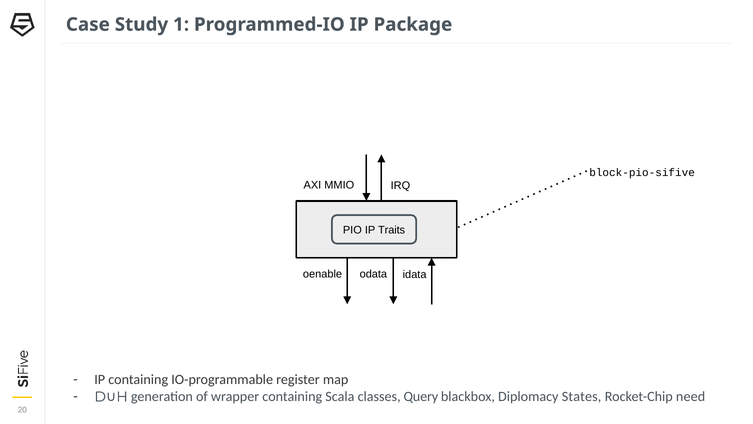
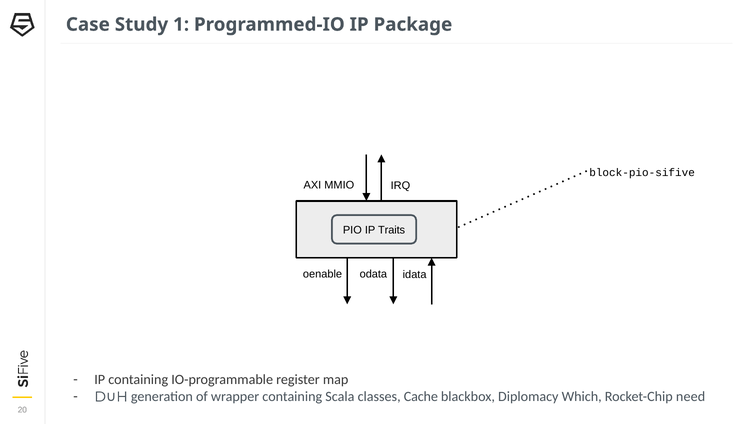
Query: Query -> Cache (421, 396)
States: States -> Which (582, 396)
